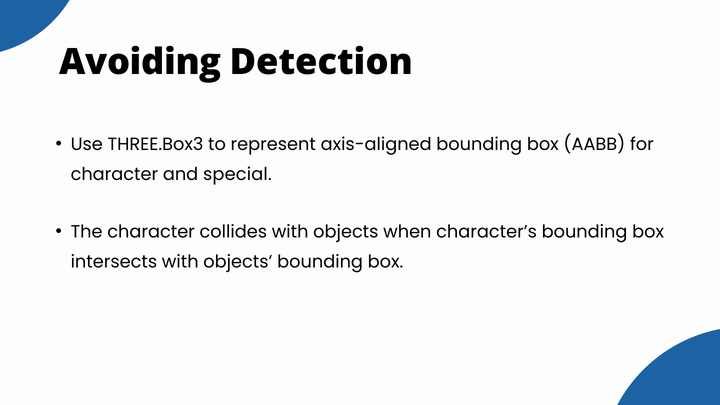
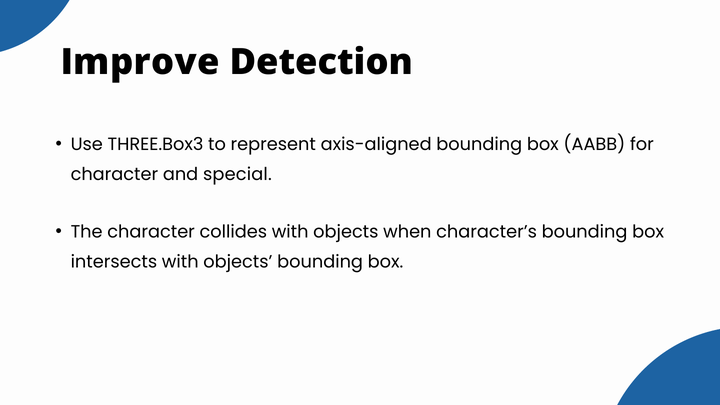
Avoiding: Avoiding -> Improve (140, 62)
